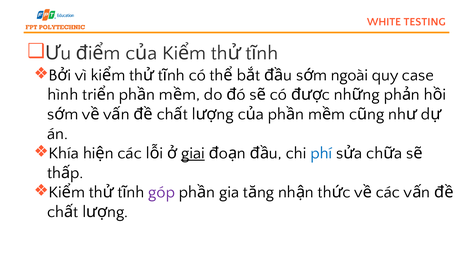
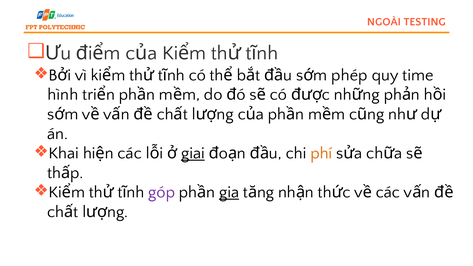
WHITE: WHITE -> NGOÀI (384, 22)
ngoài: ngoài -> phép (349, 75)
case: case -> time (418, 75)
Khía: Khía -> Khai (64, 153)
phí colour: blue -> orange (321, 153)
gia underline: none -> present (229, 192)
